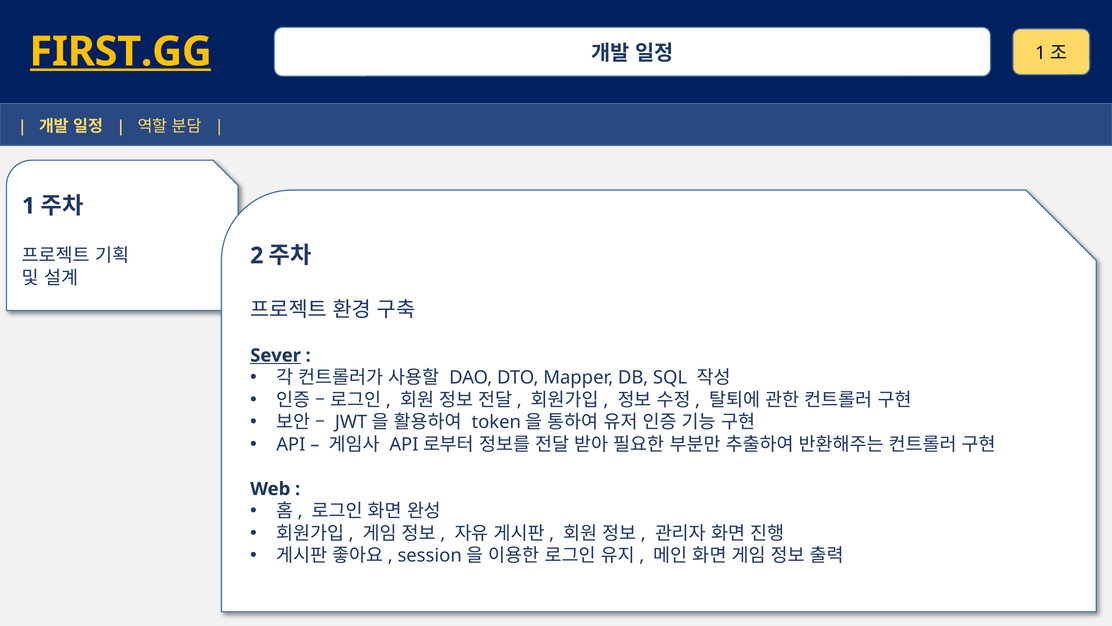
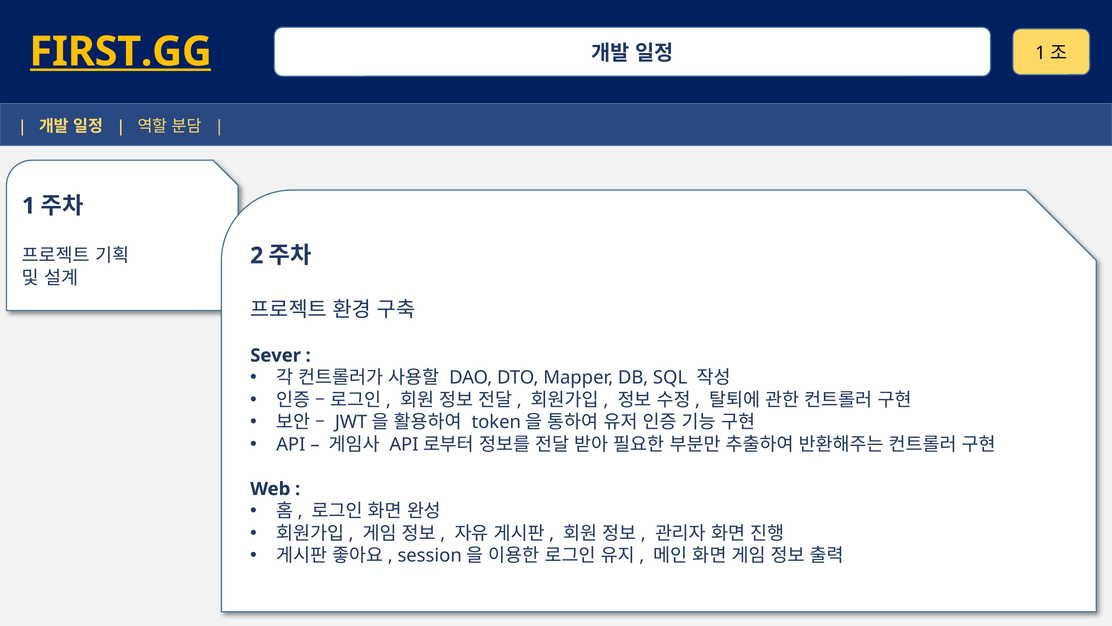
Sever underline: present -> none (276, 355)
